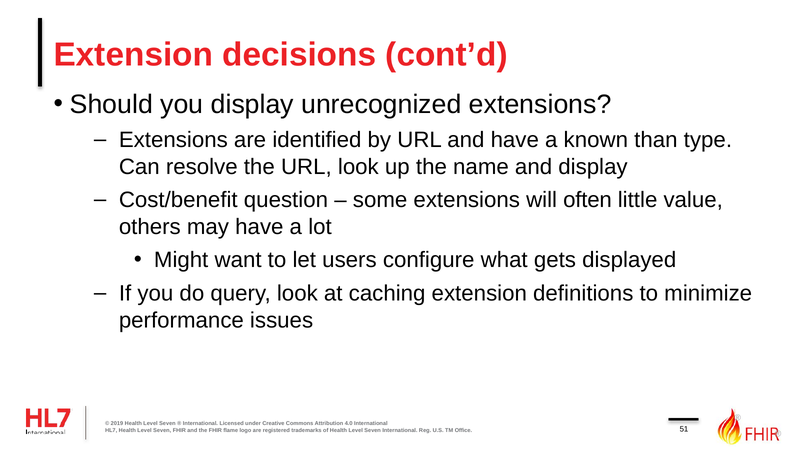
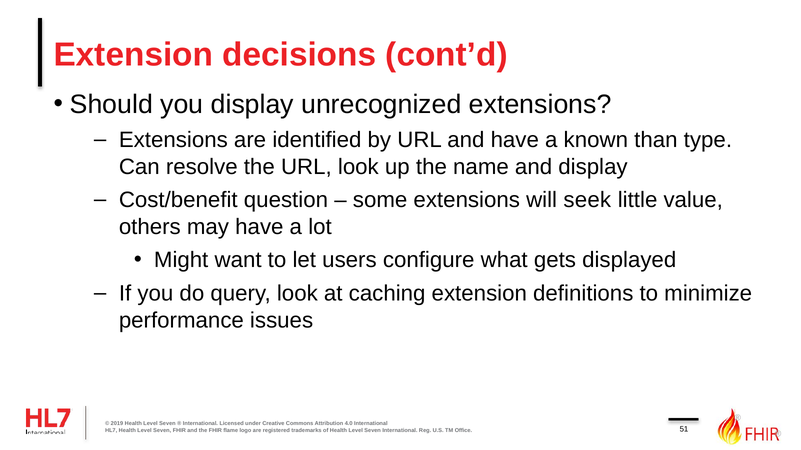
often: often -> seek (587, 200)
